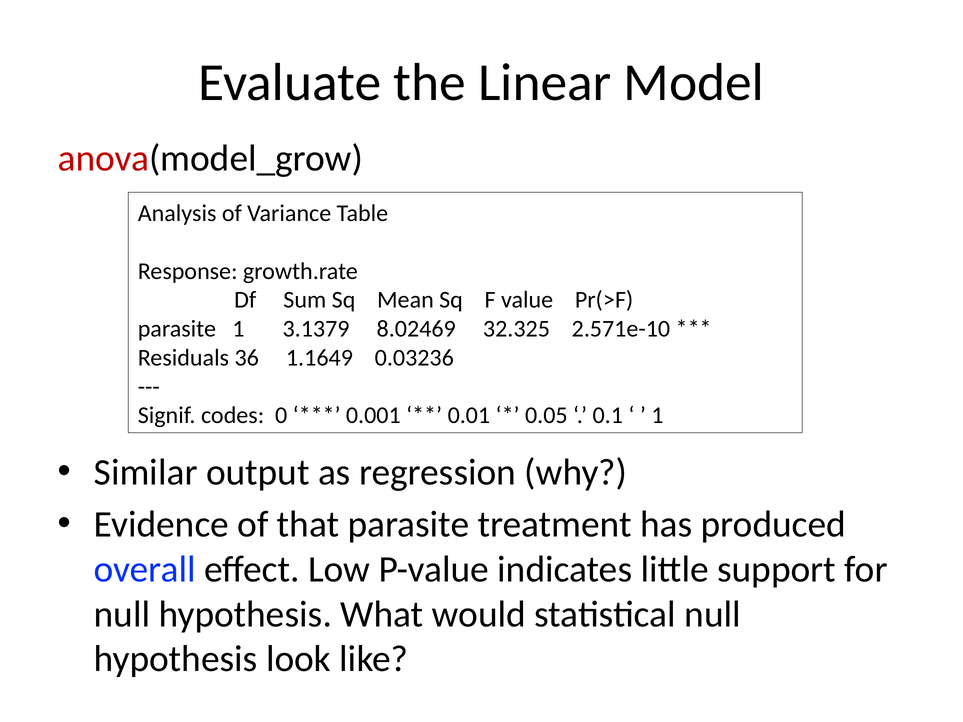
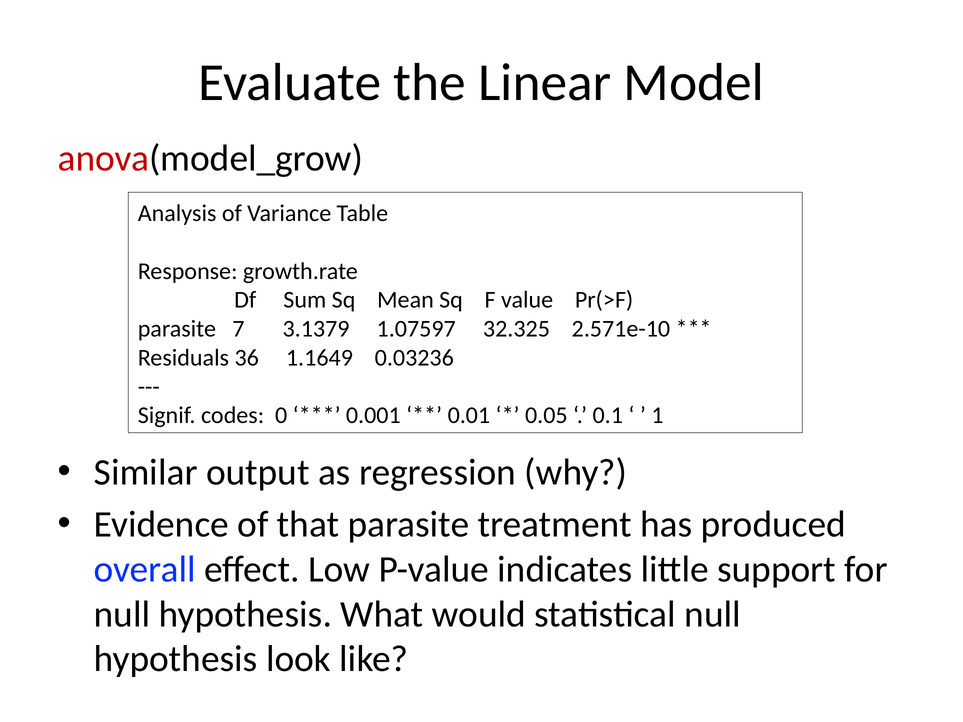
parasite 1: 1 -> 7 (238, 329)
8.02469: 8.02469 -> 1.07597 (416, 329)
